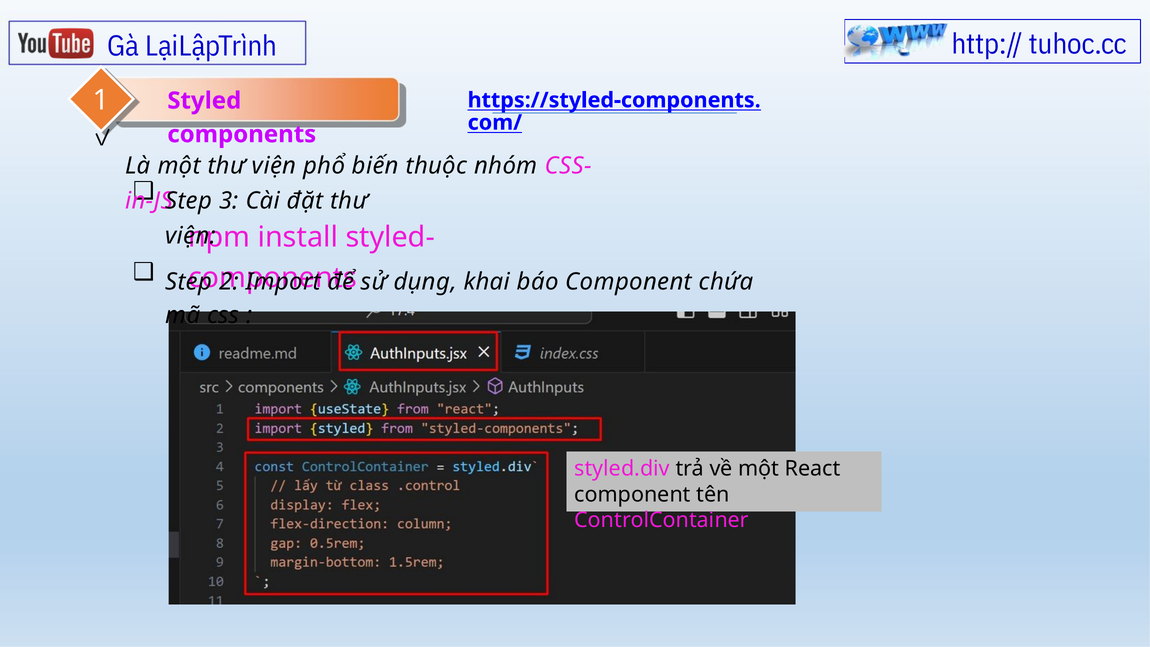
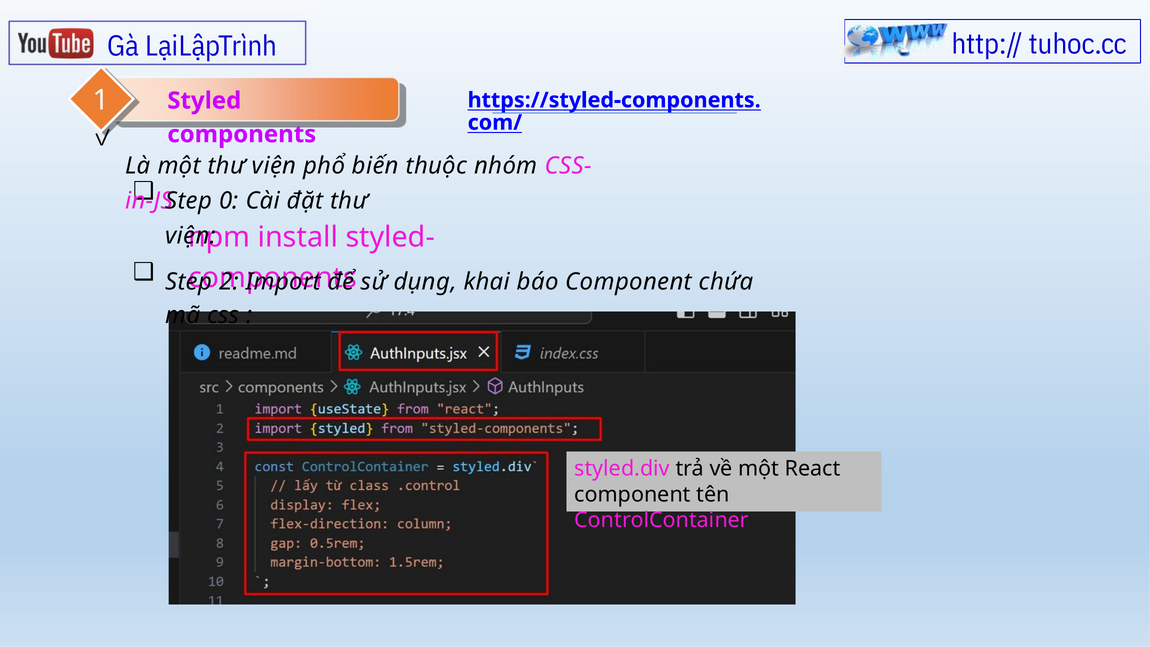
3: 3 -> 0 (229, 201)
